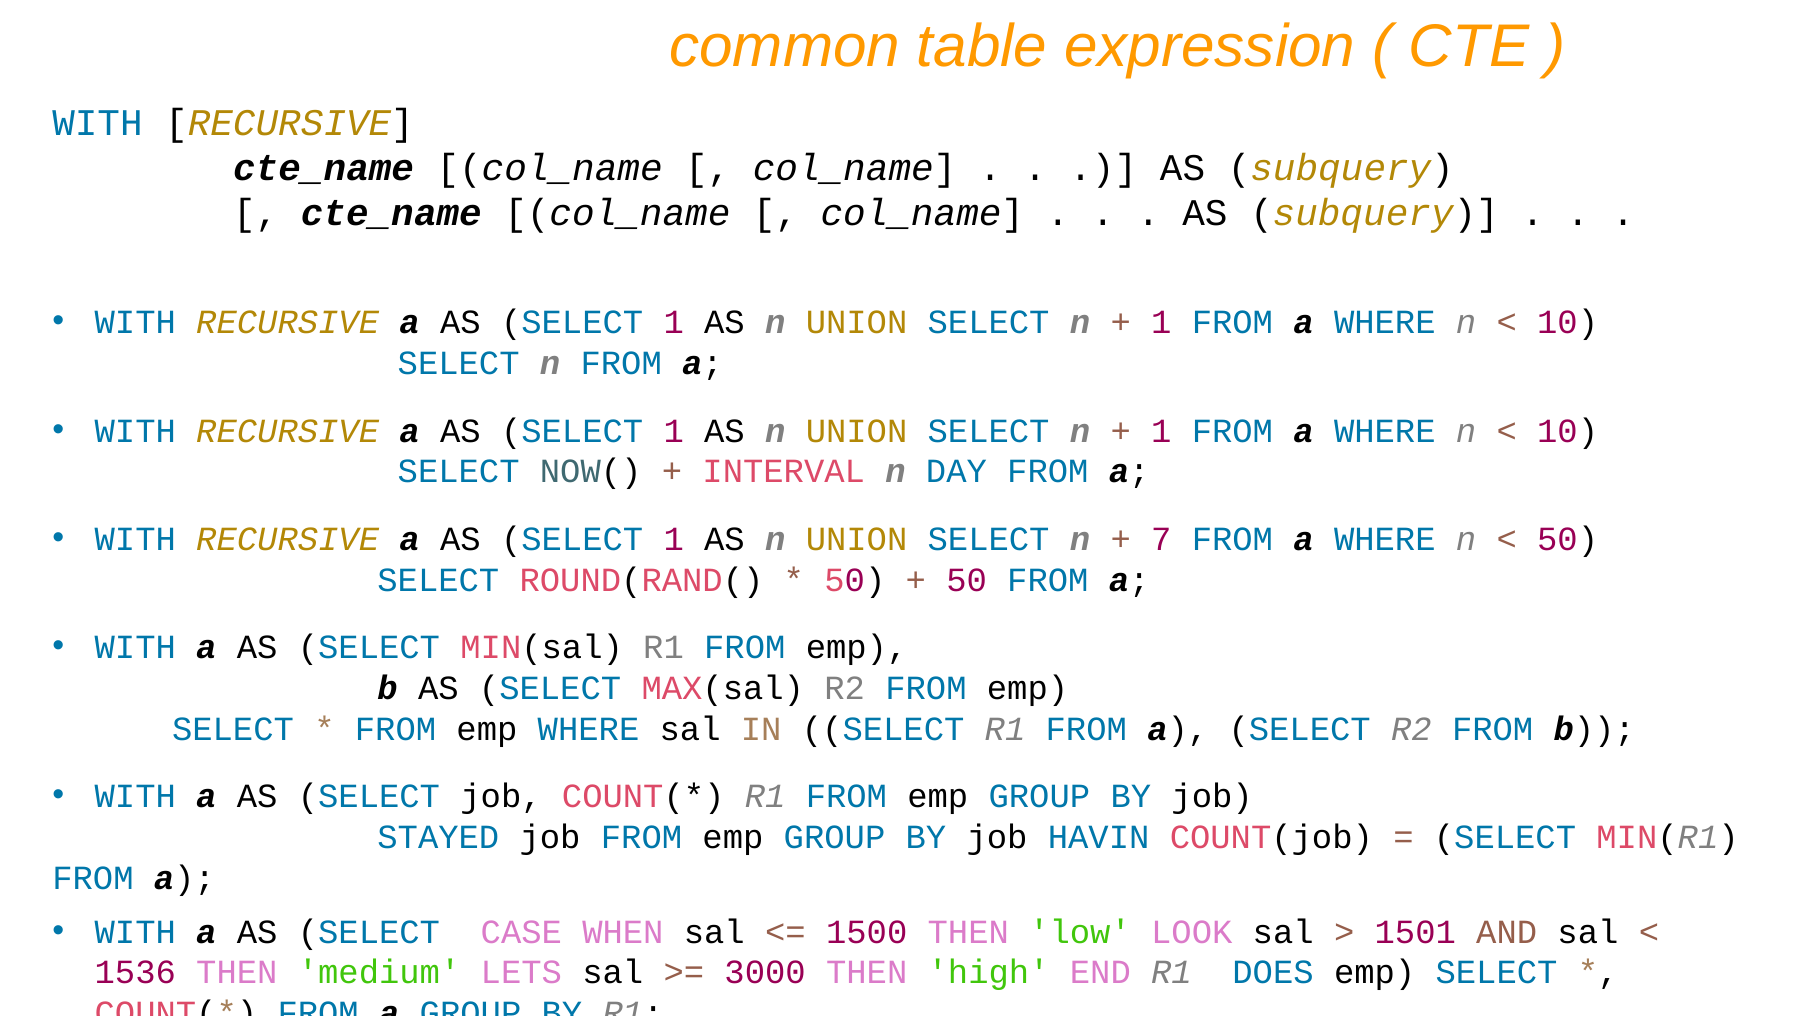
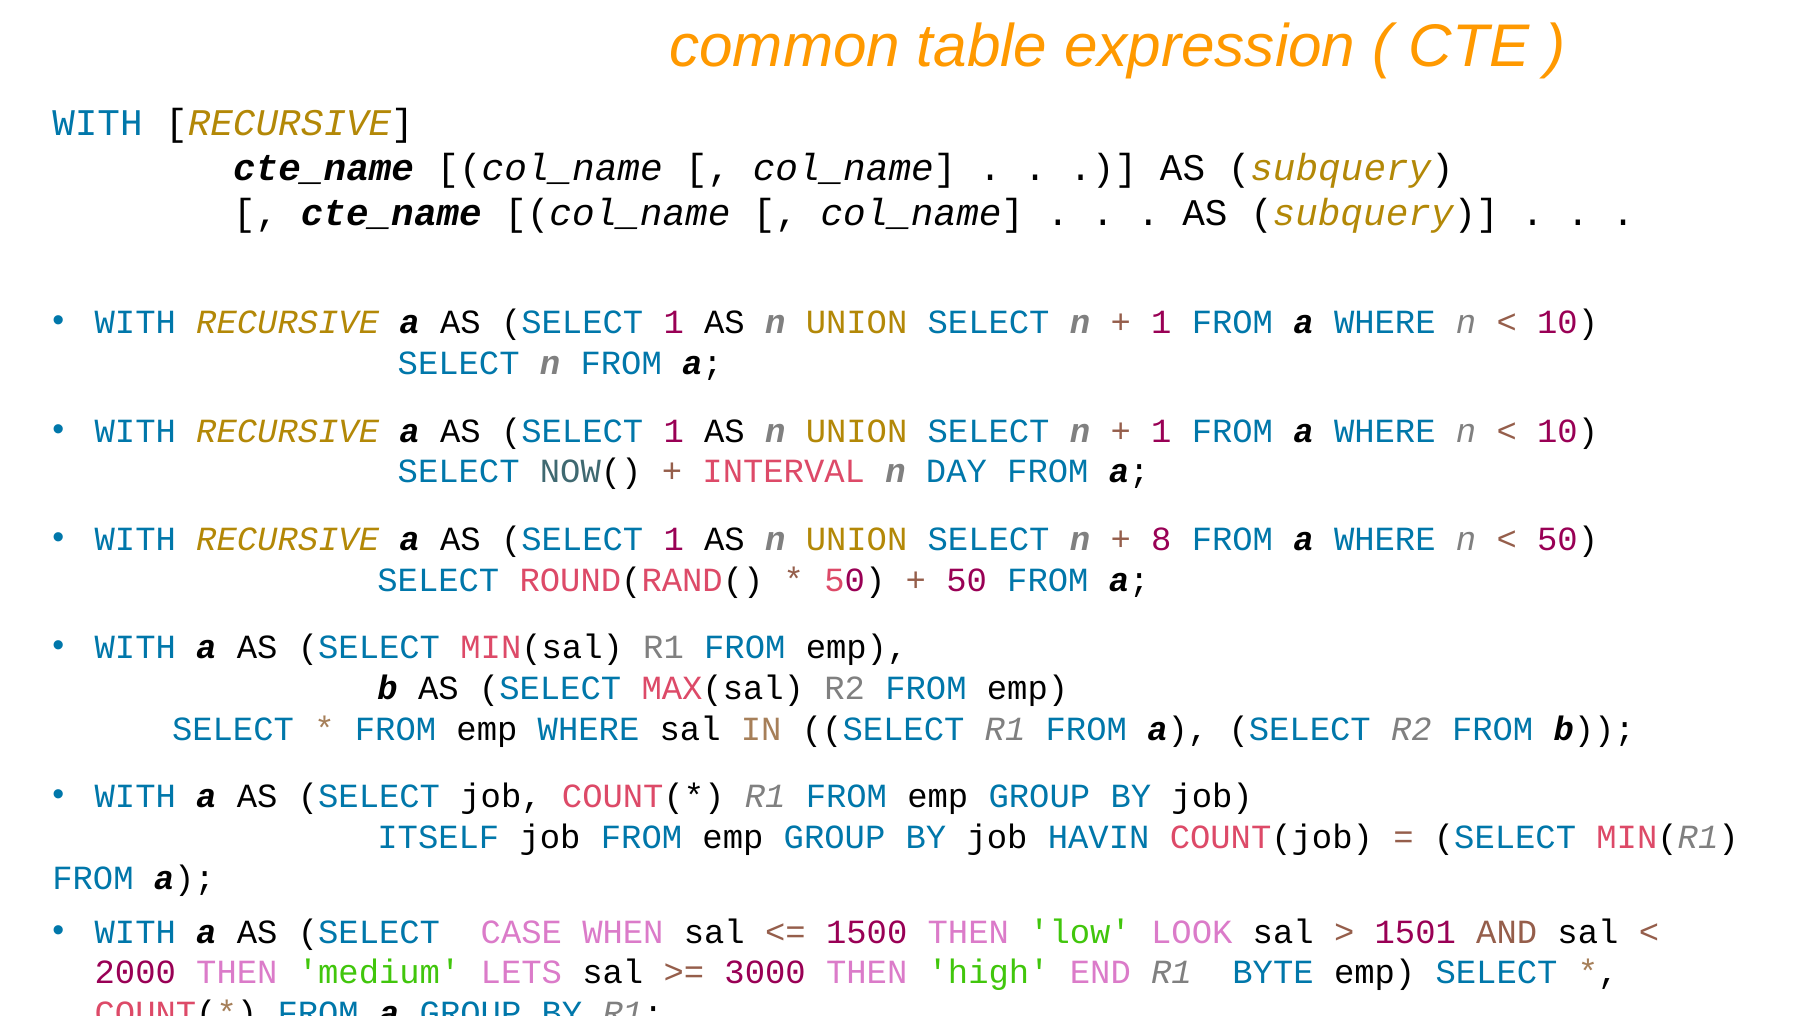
7: 7 -> 8 (1161, 539)
STAYED: STAYED -> ITSELF (438, 837)
1536: 1536 -> 2000 (135, 973)
DOES: DOES -> BYTE (1273, 973)
